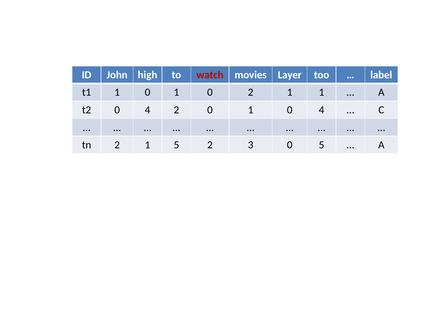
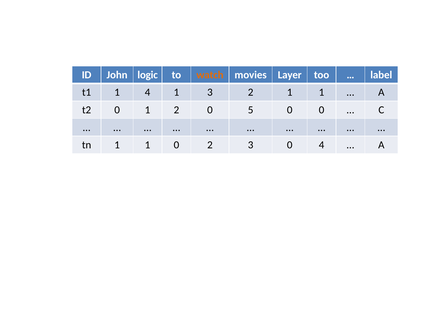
high: high -> logic (148, 75)
watch colour: red -> orange (210, 75)
t1 1 0: 0 -> 4 (148, 93)
0: 0 -> 3 (210, 93)
t2 0 4: 4 -> 1 (148, 110)
2 0 1: 1 -> 5 (251, 110)
4: 4 -> 0 (322, 110)
tn 2: 2 -> 1 (117, 145)
1 5: 5 -> 0 (176, 145)
0 5: 5 -> 4 (322, 145)
